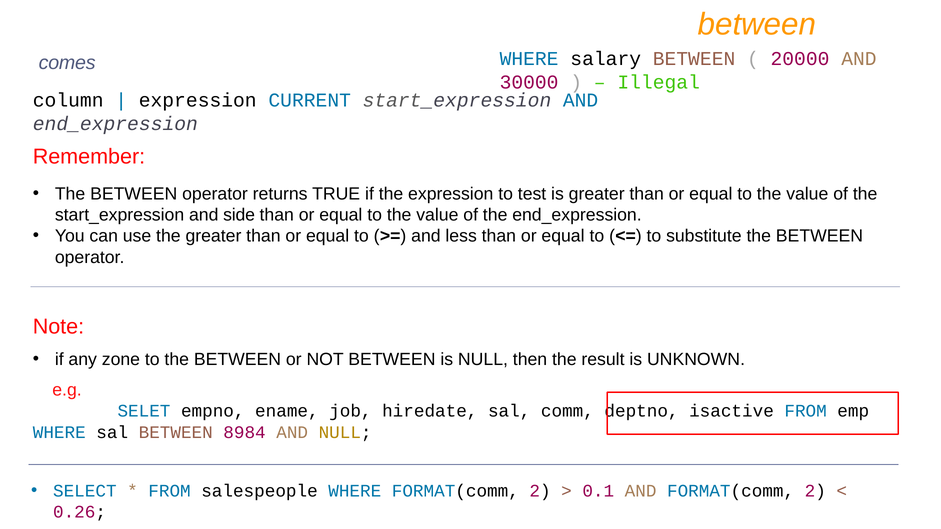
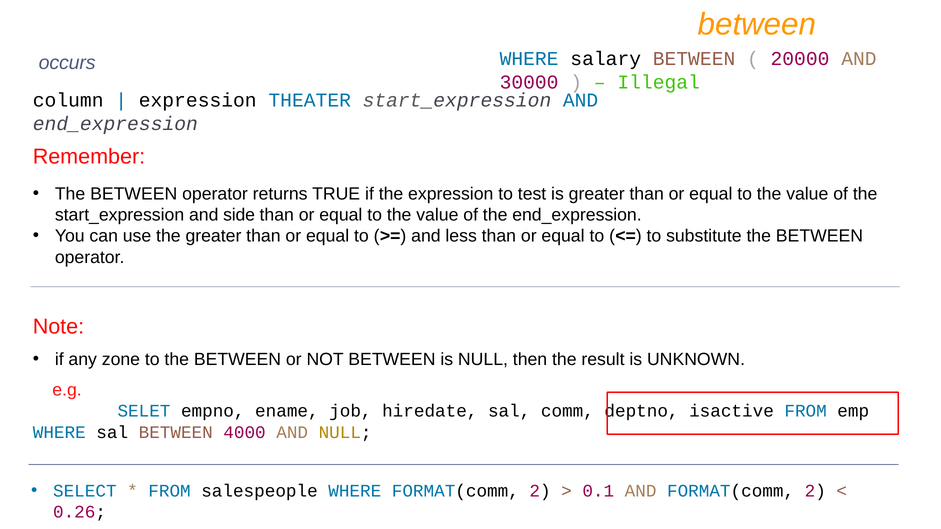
comes: comes -> occurs (67, 63)
CURRENT: CURRENT -> THEATER (310, 100)
8984: 8984 -> 4000 (245, 433)
